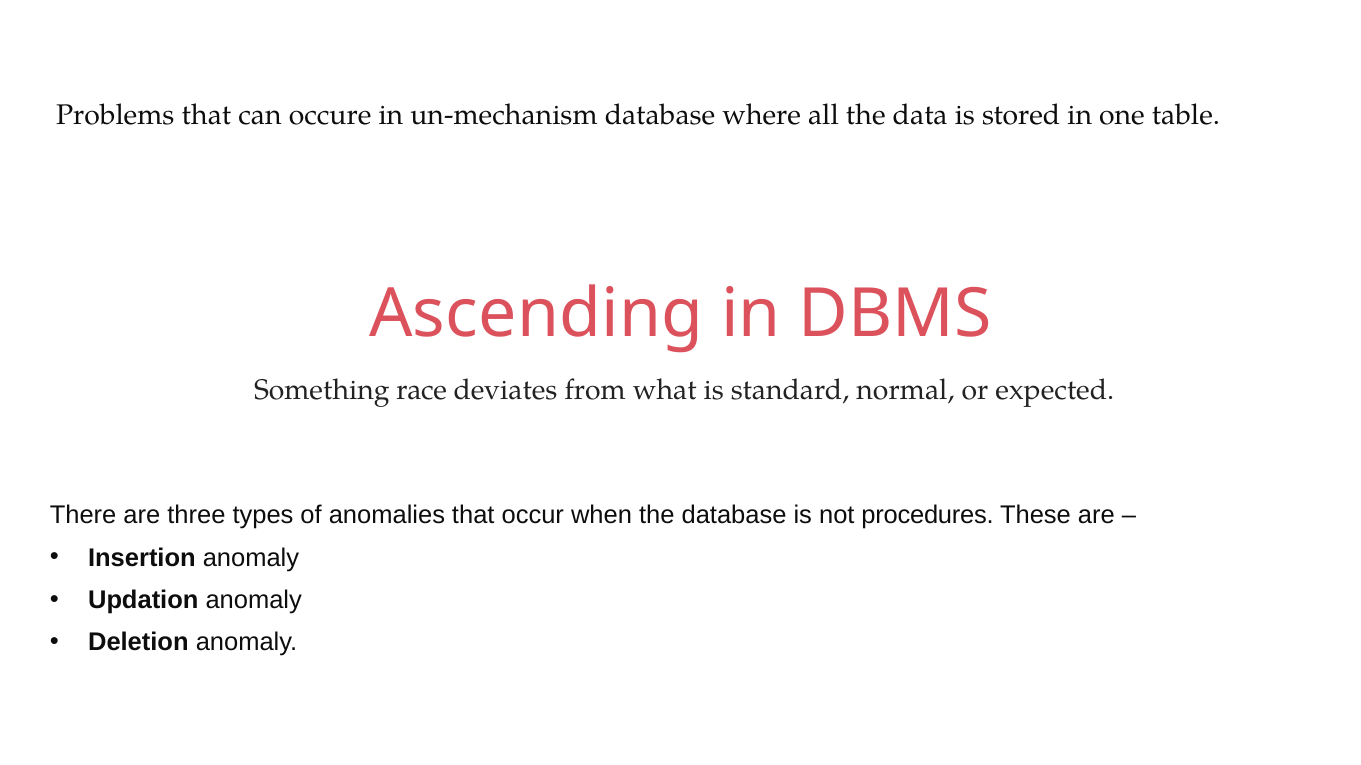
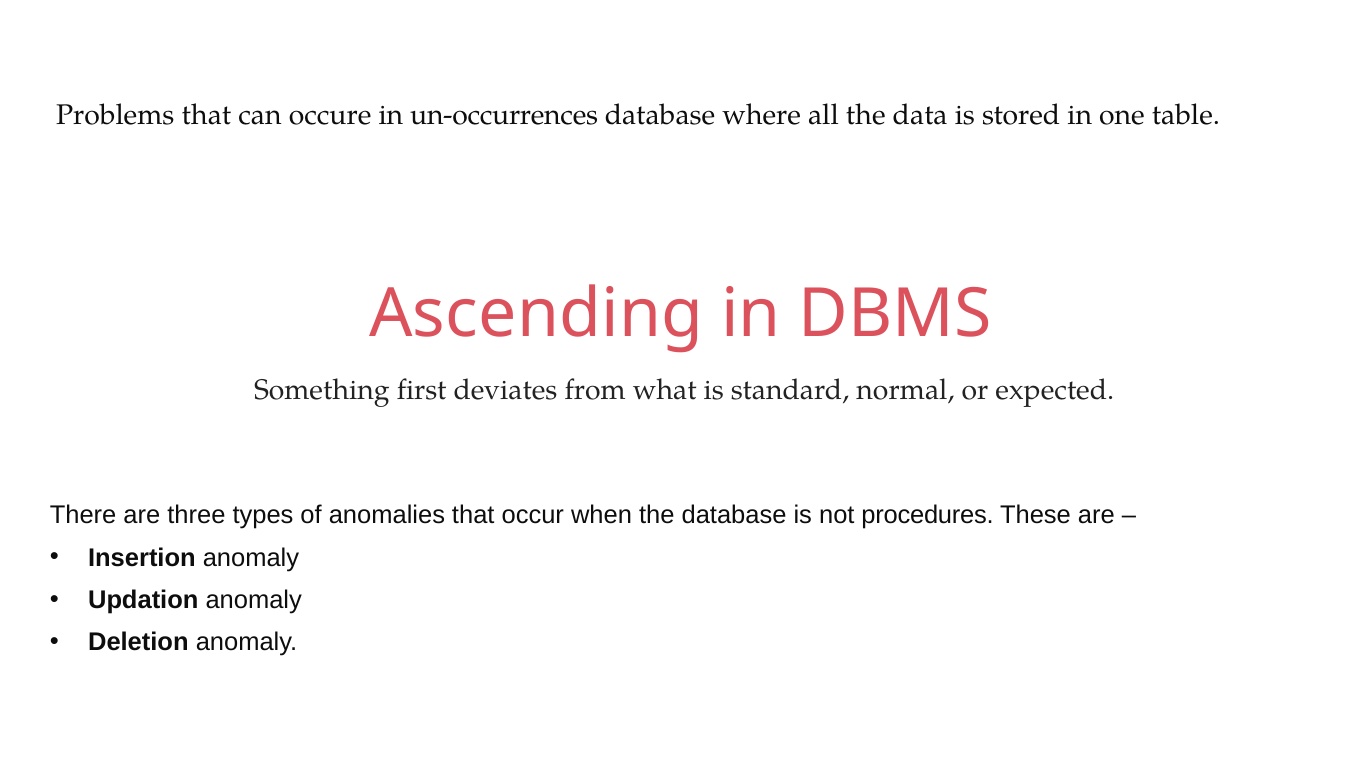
un-mechanism: un-mechanism -> un-occurrences (504, 115)
race: race -> first (422, 391)
